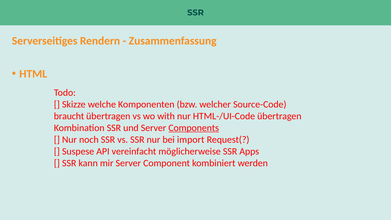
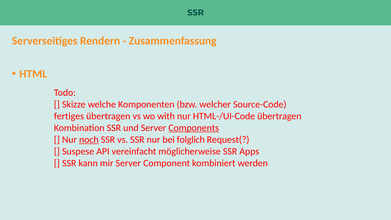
braucht: braucht -> fertiges (69, 116)
noch underline: none -> present (89, 140)
import: import -> folglich (191, 140)
